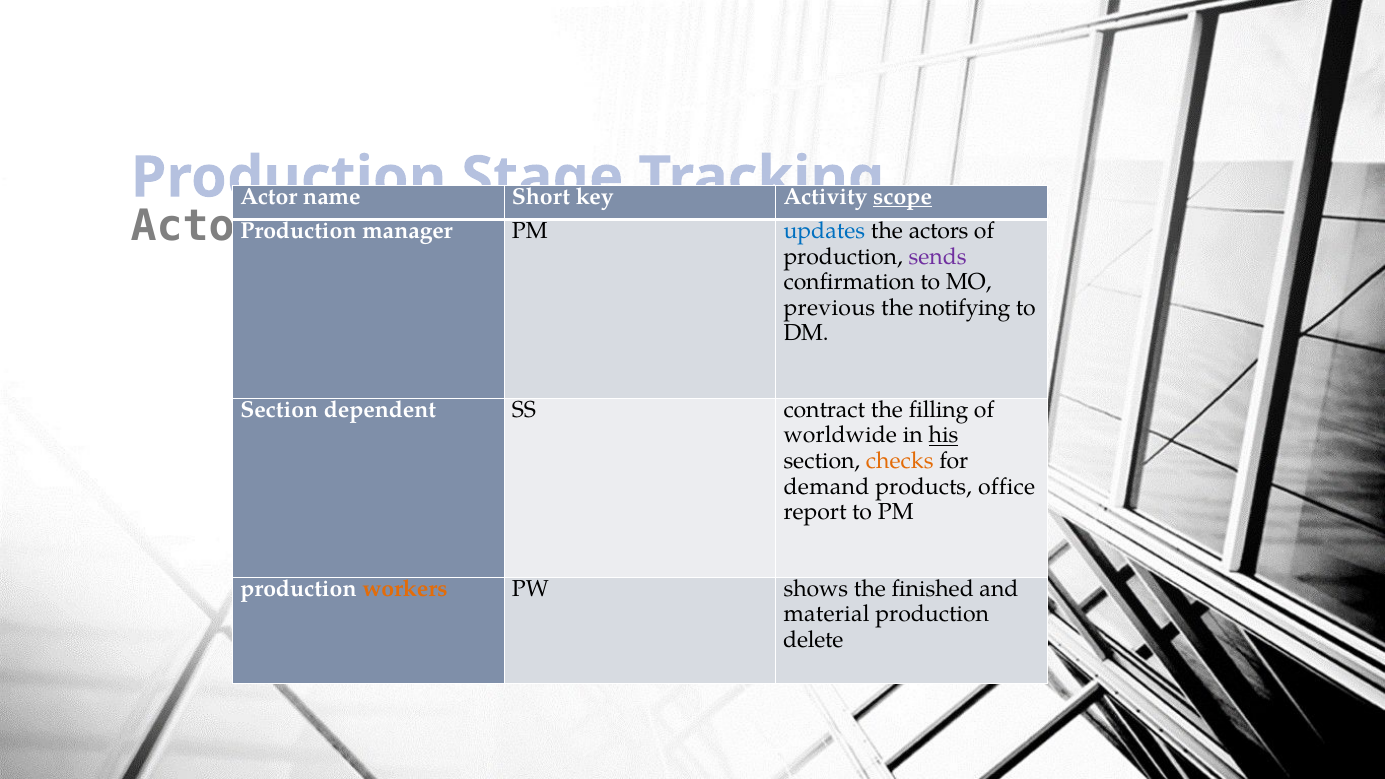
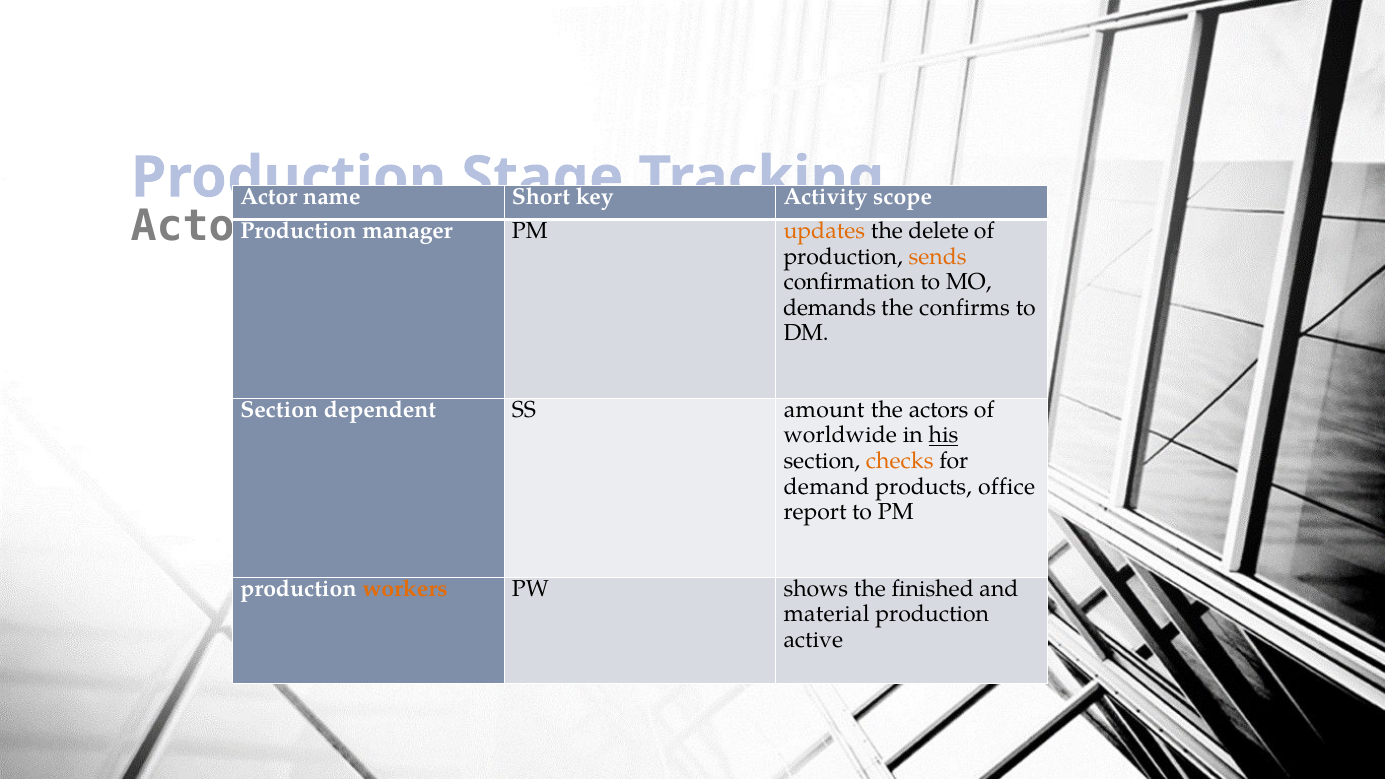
scope underline: present -> none (903, 197)
updates colour: blue -> orange (824, 231)
actors: actors -> delete (939, 231)
sends colour: purple -> orange (938, 257)
previous: previous -> demands (830, 308)
notifying: notifying -> confirms (965, 308)
contract: contract -> amount (824, 410)
filling: filling -> actors (939, 410)
delete: delete -> active (813, 640)
